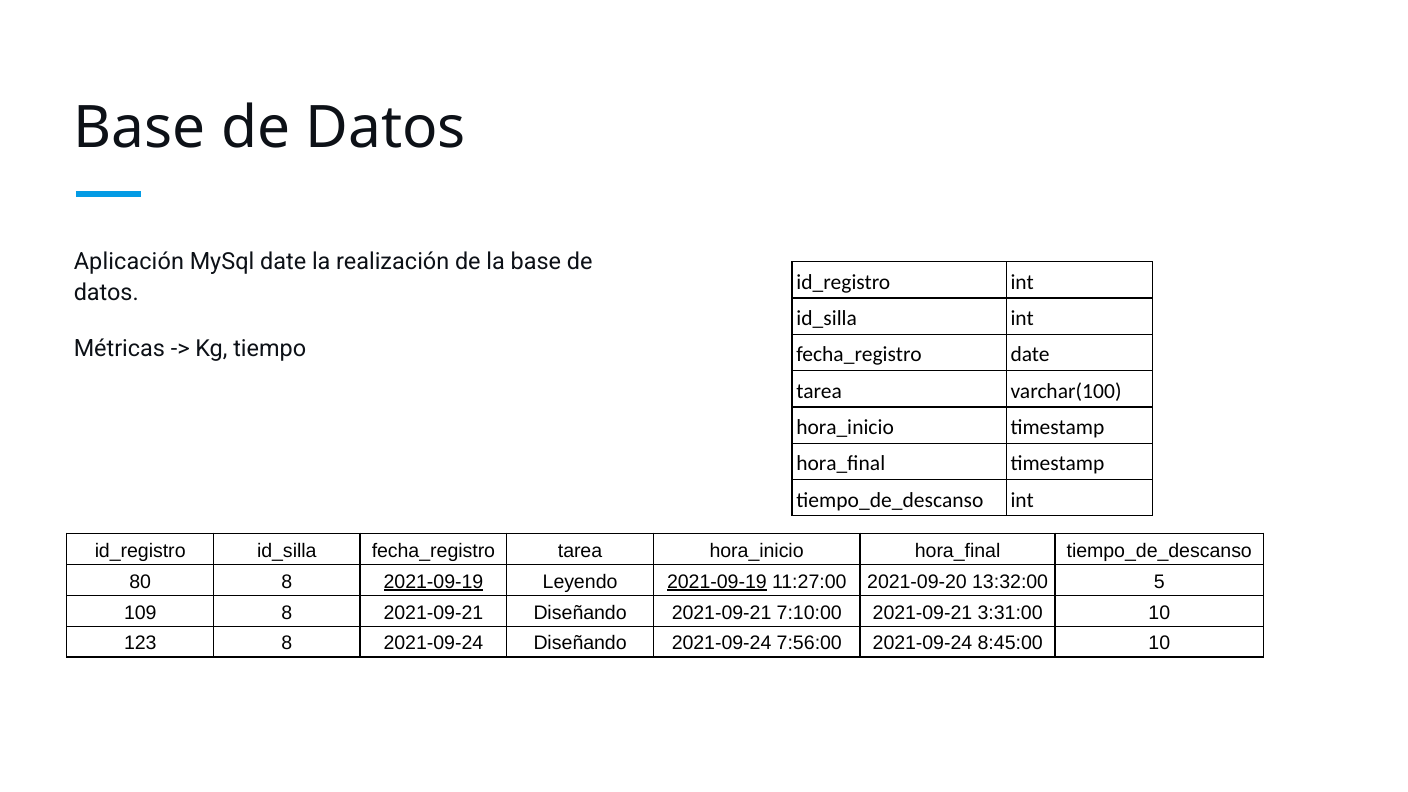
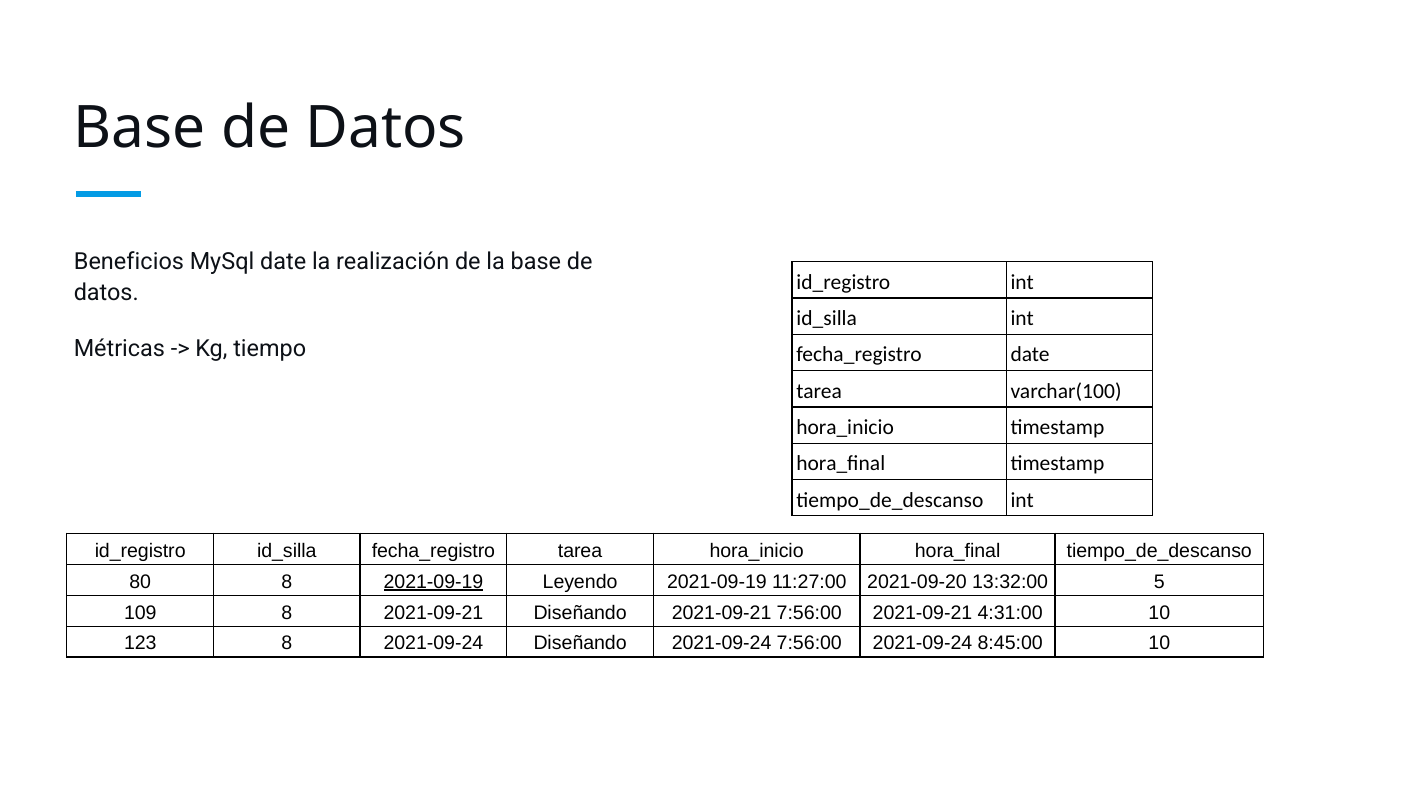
Aplicación: Aplicación -> Beneficios (129, 262)
2021-09-19 underline: present -> none (717, 582)
2021-09-21 7:10:00: 7:10:00 -> 7:56:00 (809, 613)
3:31:00: 3:31:00 -> 4:31:00 (1010, 613)
